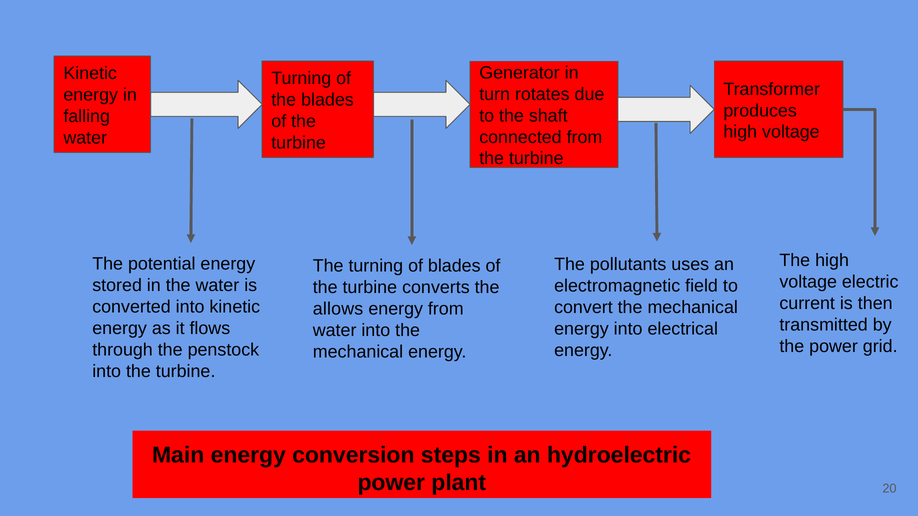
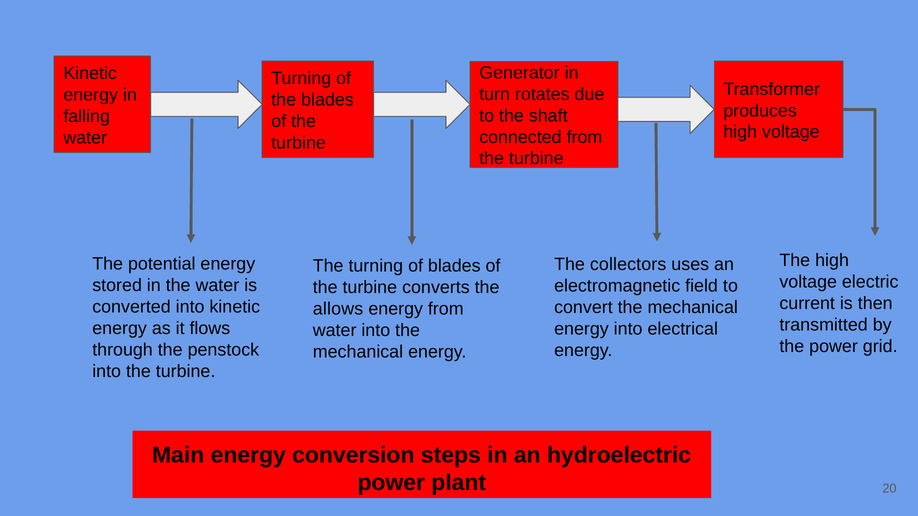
pollutants: pollutants -> collectors (628, 265)
